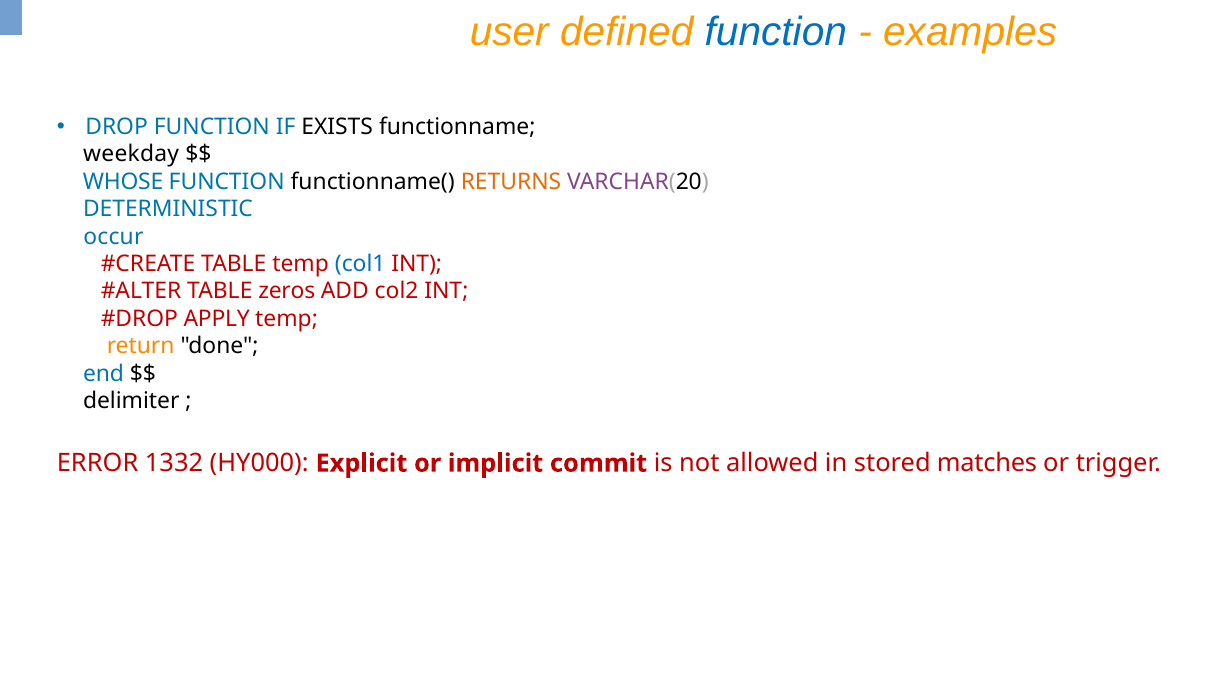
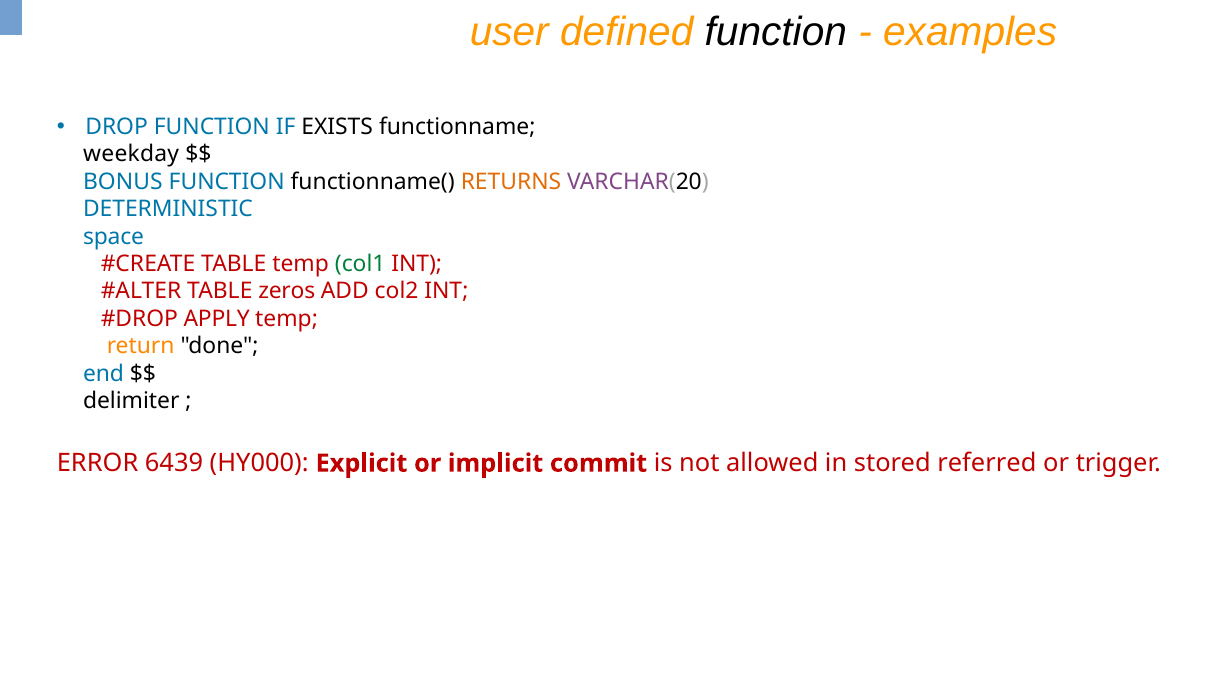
function colour: blue -> black (776, 32)
WHOSE: WHOSE -> BONUS (123, 182)
occur: occur -> space (114, 236)
col1 colour: blue -> green (360, 264)
1332: 1332 -> 6439 (174, 463)
matches: matches -> referred (987, 463)
